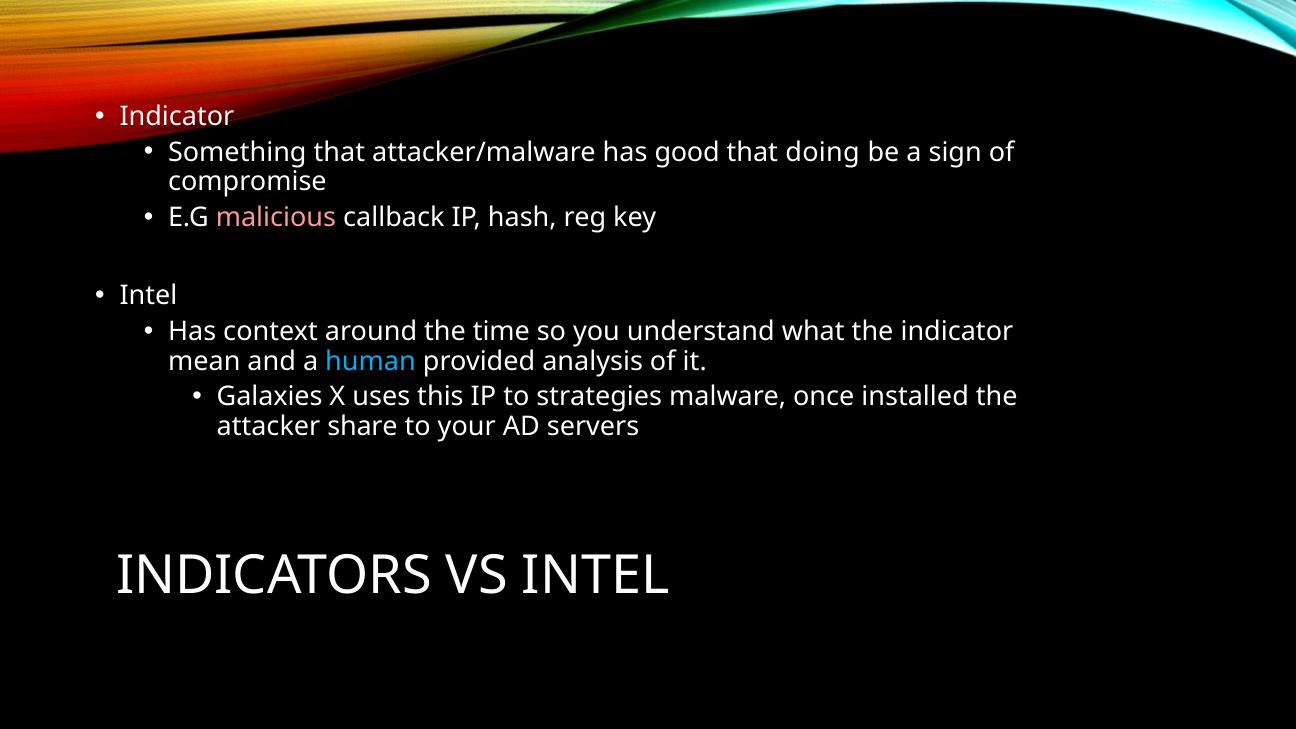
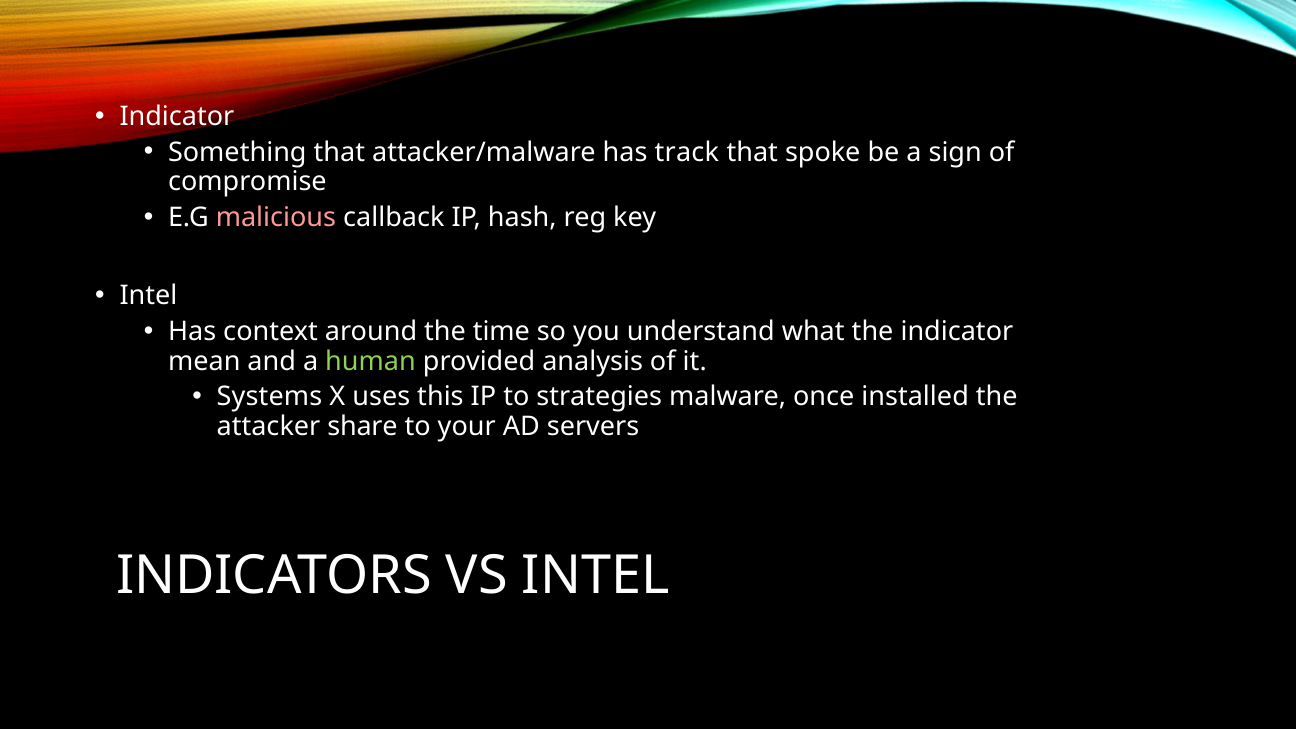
good: good -> track (687, 152)
doing: doing -> spoke (823, 152)
human colour: light blue -> light green (371, 361)
Galaxies: Galaxies -> Systems (270, 397)
